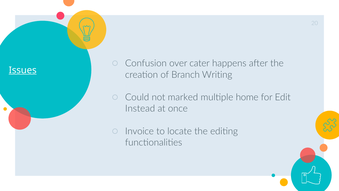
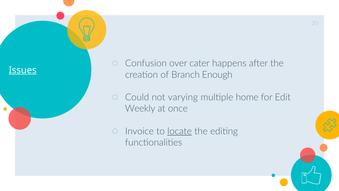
Writing: Writing -> Enough (217, 75)
marked: marked -> varying (183, 97)
Instead: Instead -> Weekly (140, 108)
locate underline: none -> present (180, 131)
